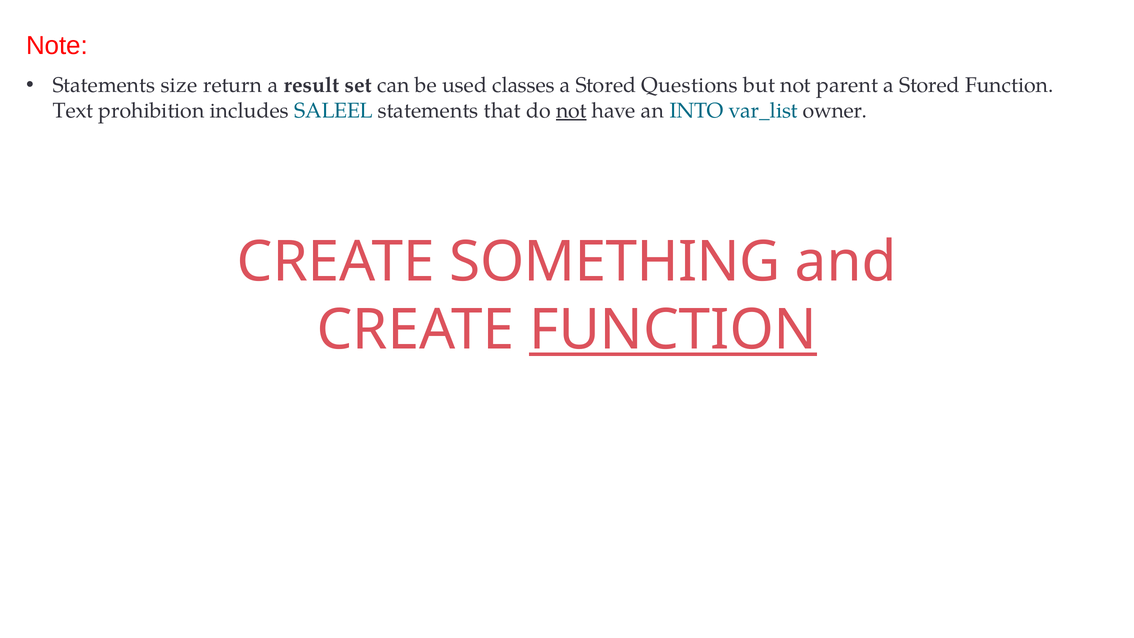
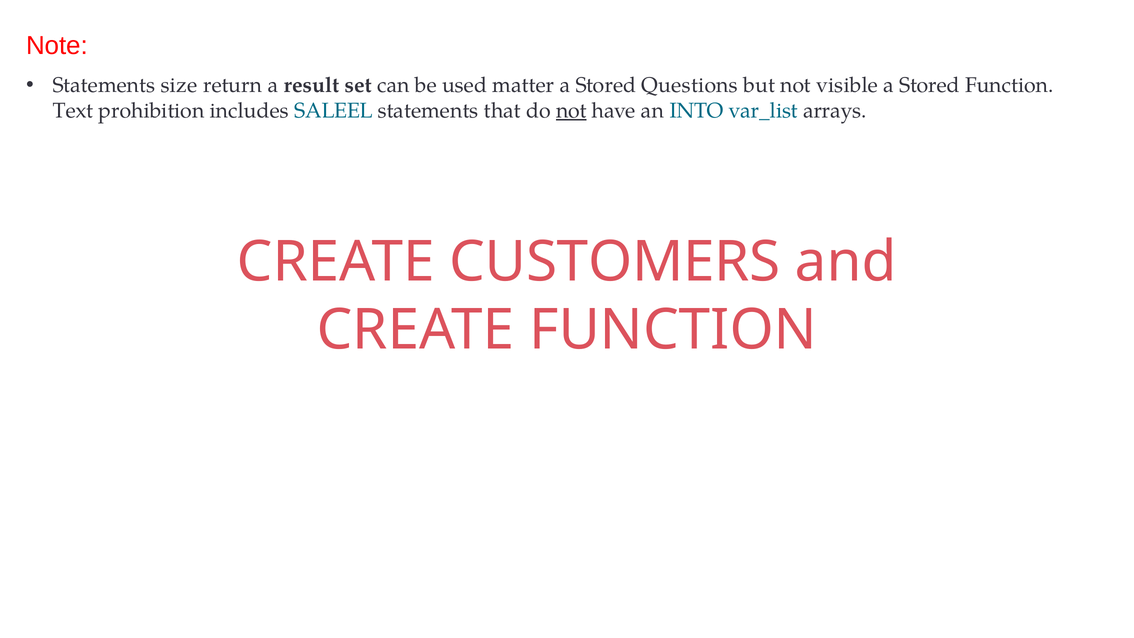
classes: classes -> matter (523, 85)
parent: parent -> visible (847, 85)
owner: owner -> arrays (835, 111)
SOMETHING: SOMETHING -> CUSTOMERS (615, 262)
FUNCTION underline: present -> none (673, 330)
